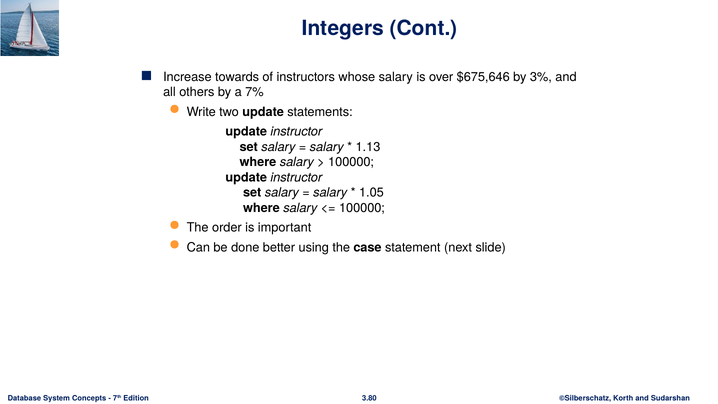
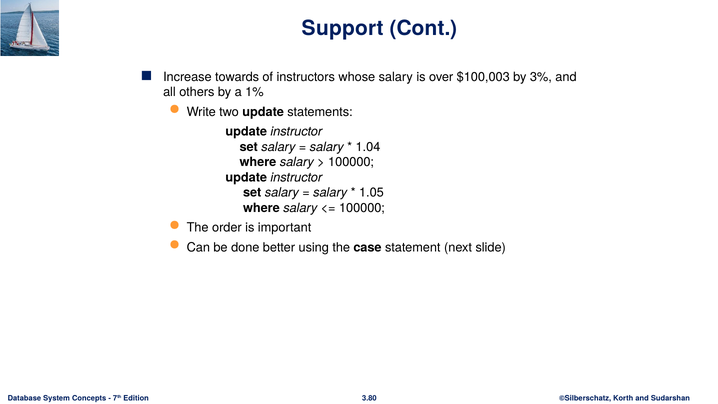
Integers: Integers -> Support (343, 28)
$675,646: $675,646 -> $100,003 (483, 77)
7%: 7% -> 1% (254, 92)
1.13: 1.13 -> 1.04 (368, 147)
